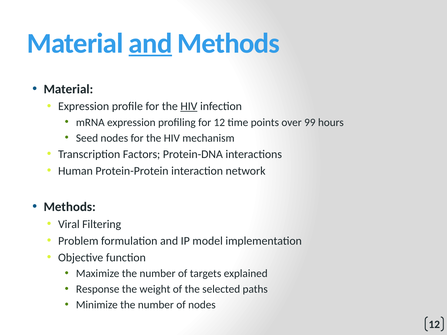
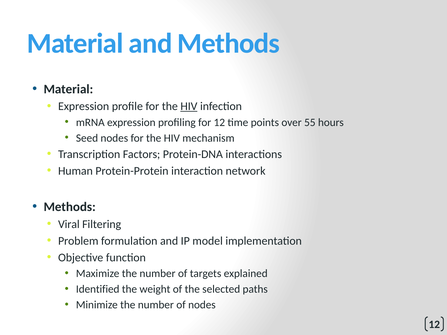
and underline: present -> none (150, 43)
99: 99 -> 55 (310, 122)
Response: Response -> Identified (98, 289)
